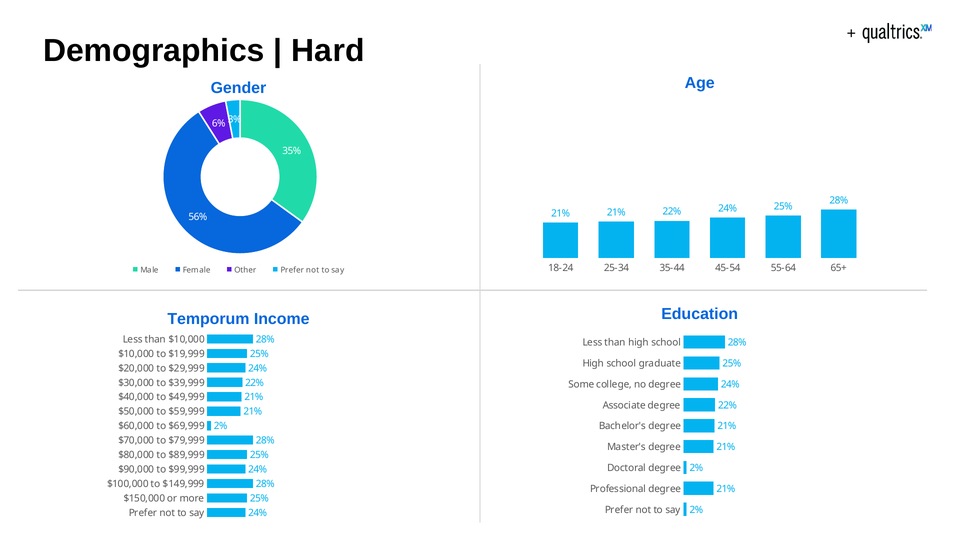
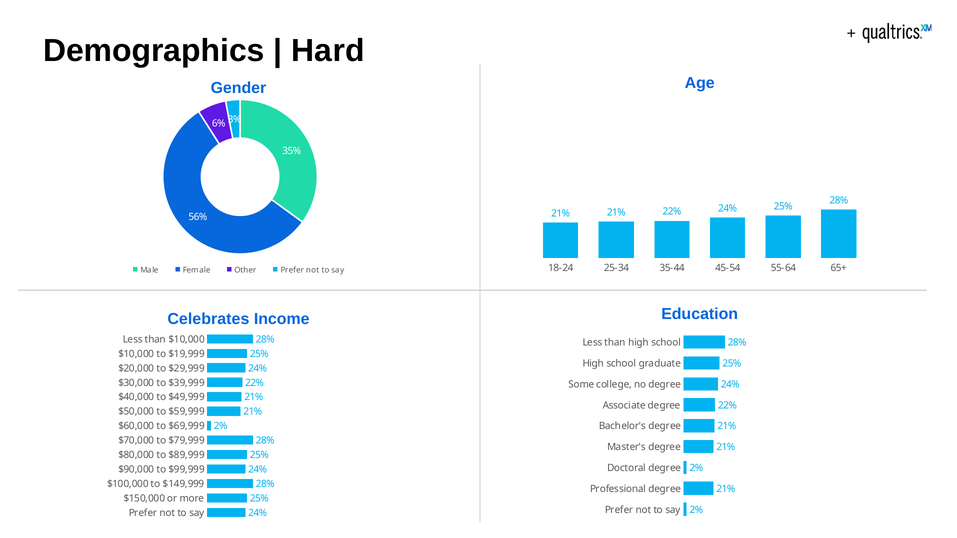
Temporum: Temporum -> Celebrates (208, 319)
